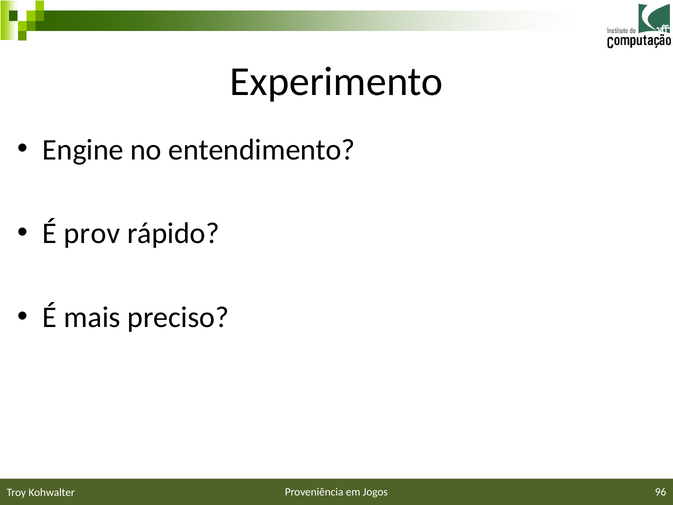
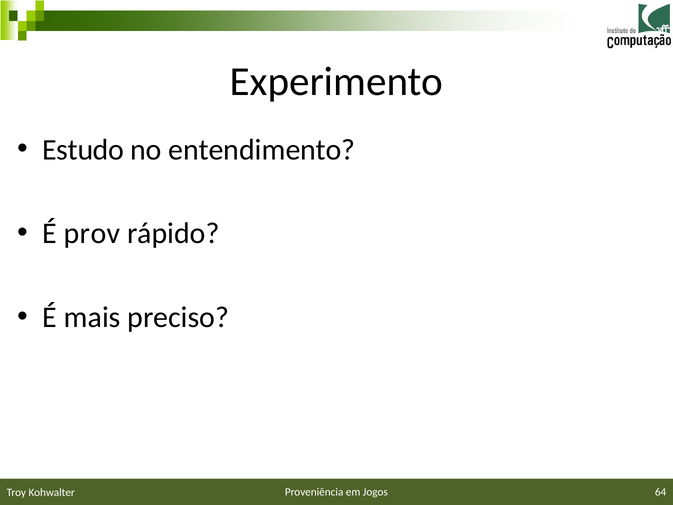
Engine: Engine -> Estudo (83, 150)
96: 96 -> 64 (661, 492)
